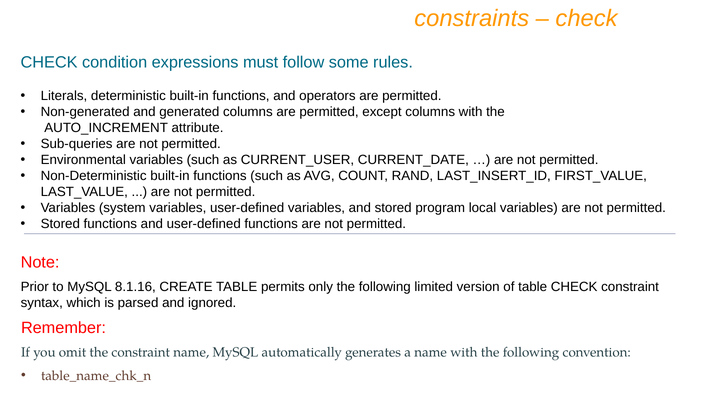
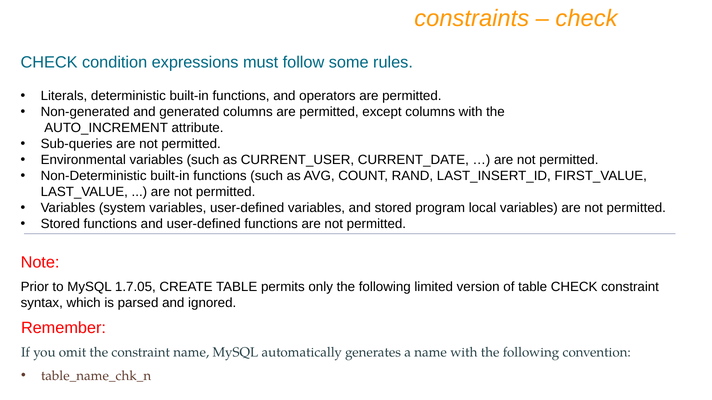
8.1.16: 8.1.16 -> 1.7.05 (135, 287)
